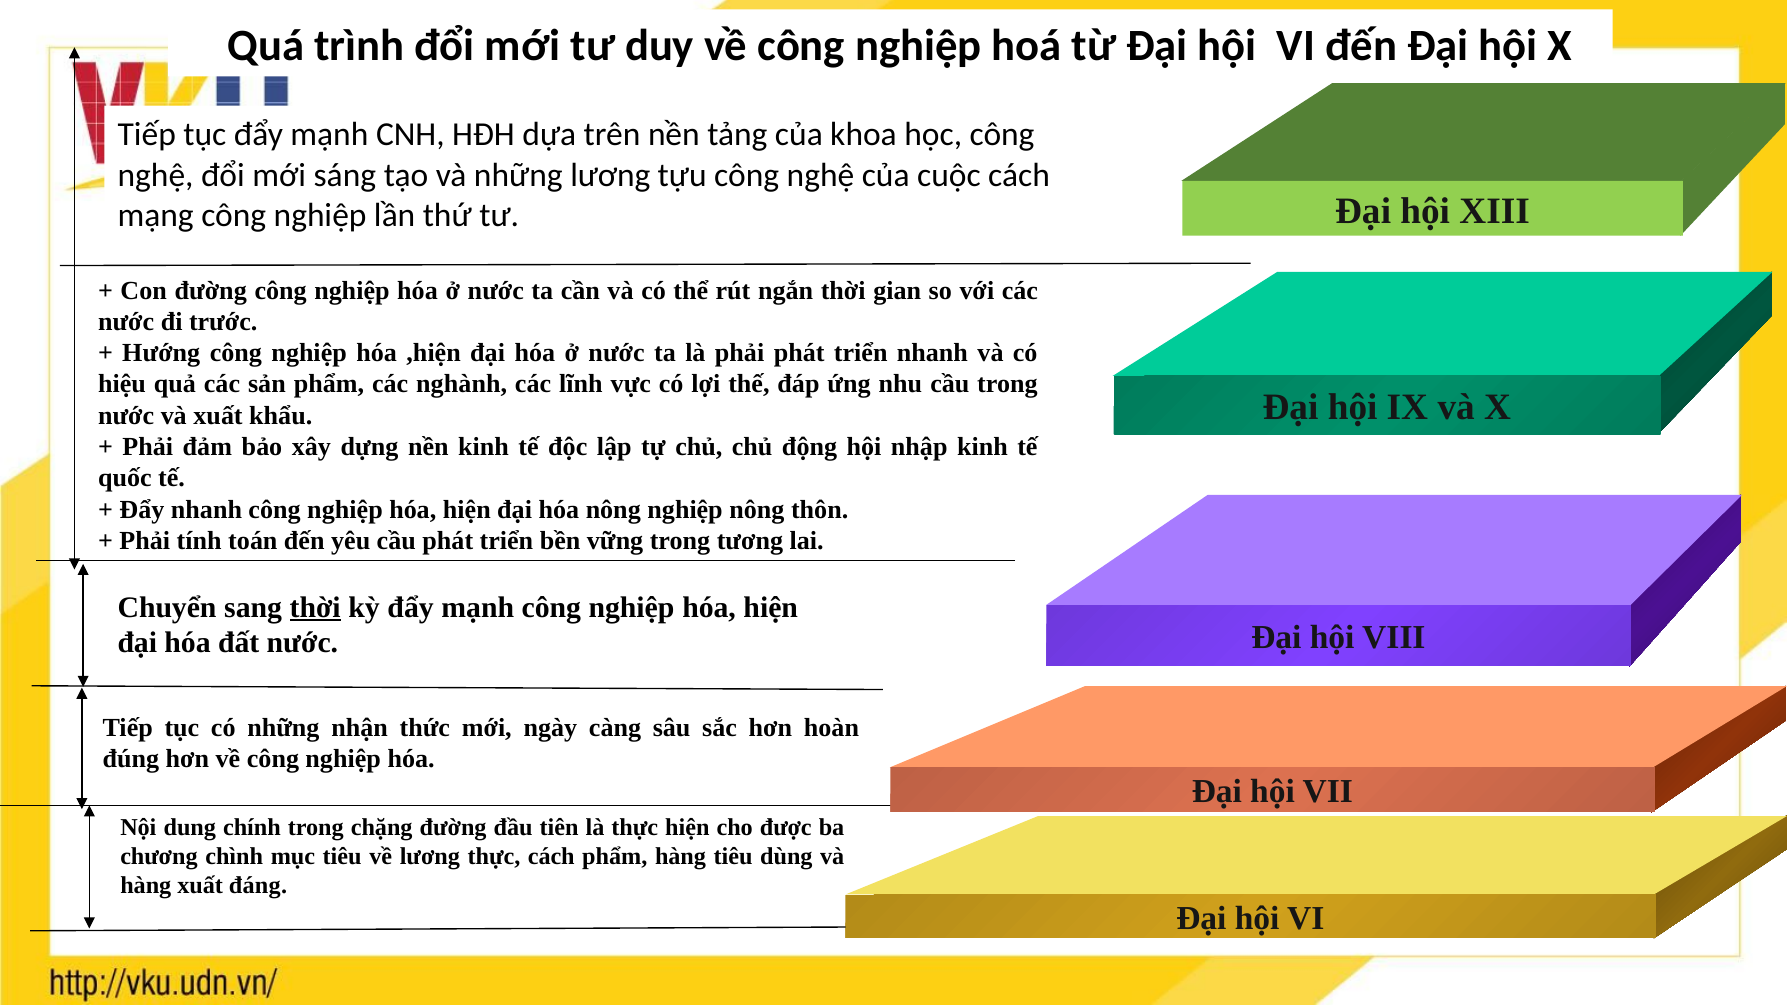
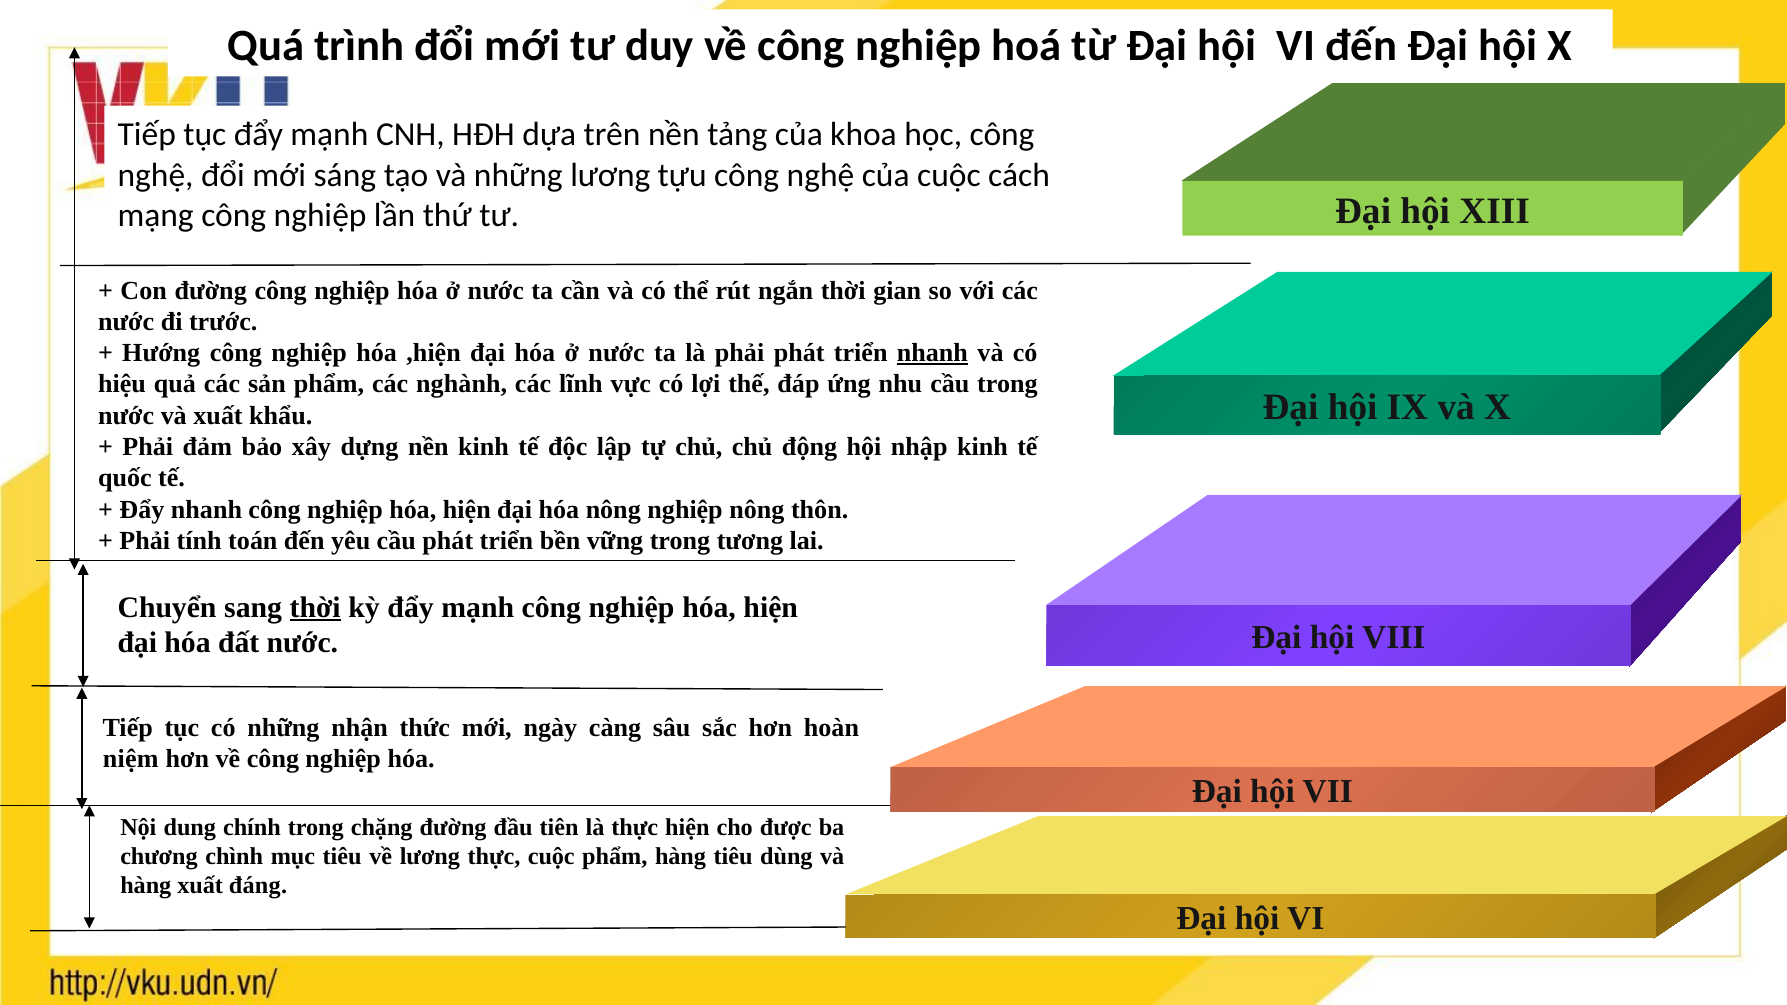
nhanh underline: none -> present (932, 353)
đúng: đúng -> niệm (131, 759)
thực cách: cách -> cuộc (551, 856)
